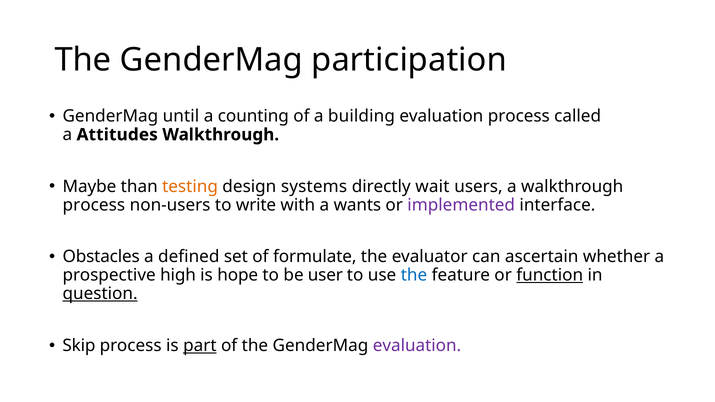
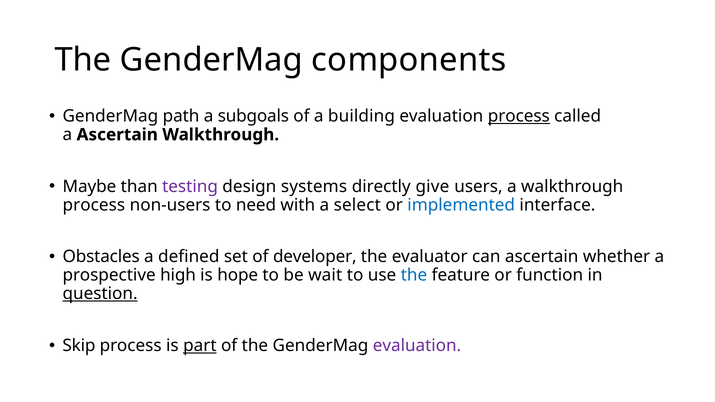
participation: participation -> components (409, 60)
until: until -> path (181, 116)
counting: counting -> subgoals (253, 116)
process underline: none -> present (519, 116)
a Attitudes: Attitudes -> Ascertain (117, 135)
testing colour: orange -> purple (190, 187)
wait: wait -> give (432, 187)
write: write -> need (256, 205)
wants: wants -> select (357, 205)
implemented colour: purple -> blue (461, 205)
formulate: formulate -> developer (315, 257)
user: user -> wait (325, 275)
function underline: present -> none (550, 275)
